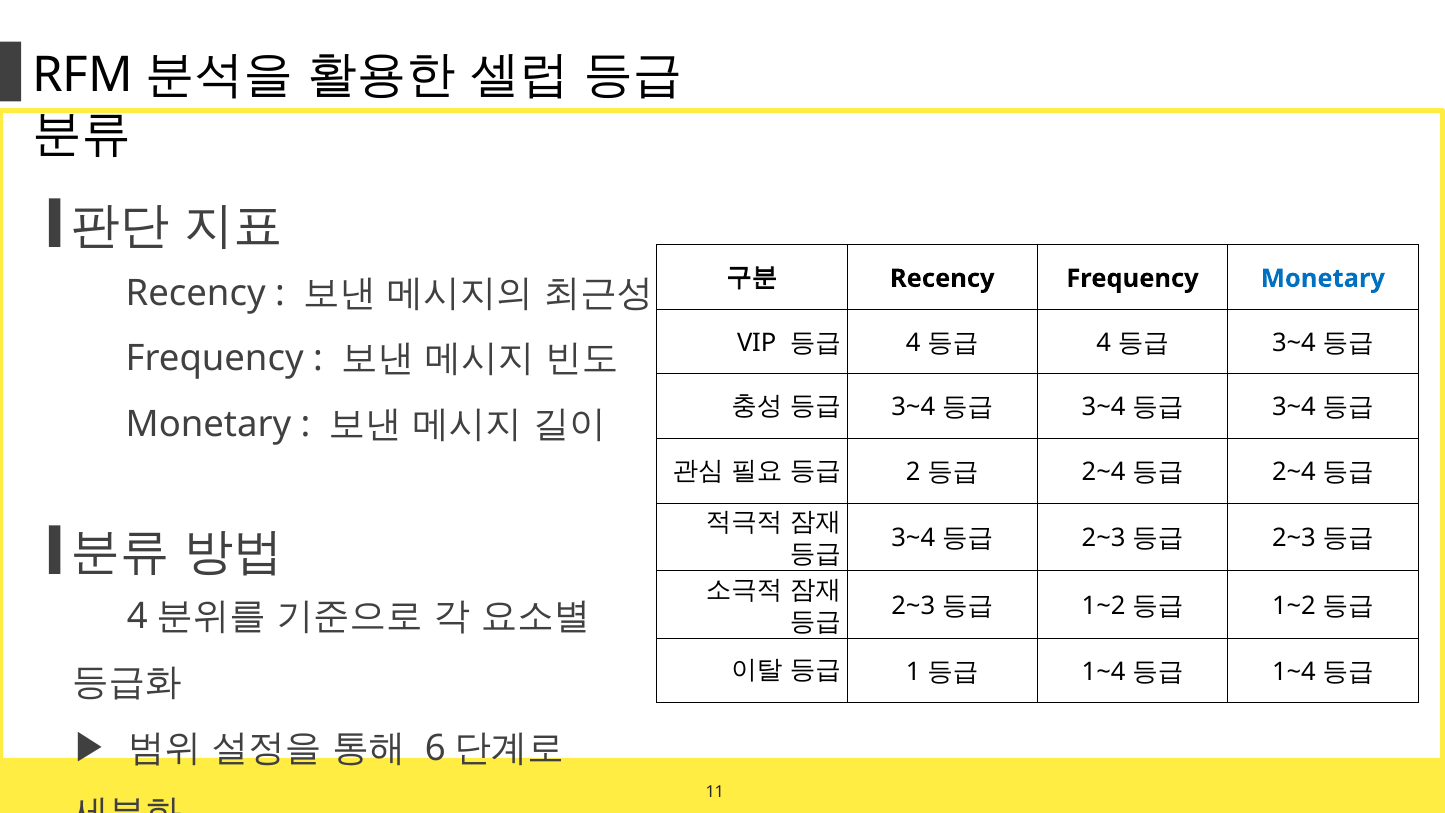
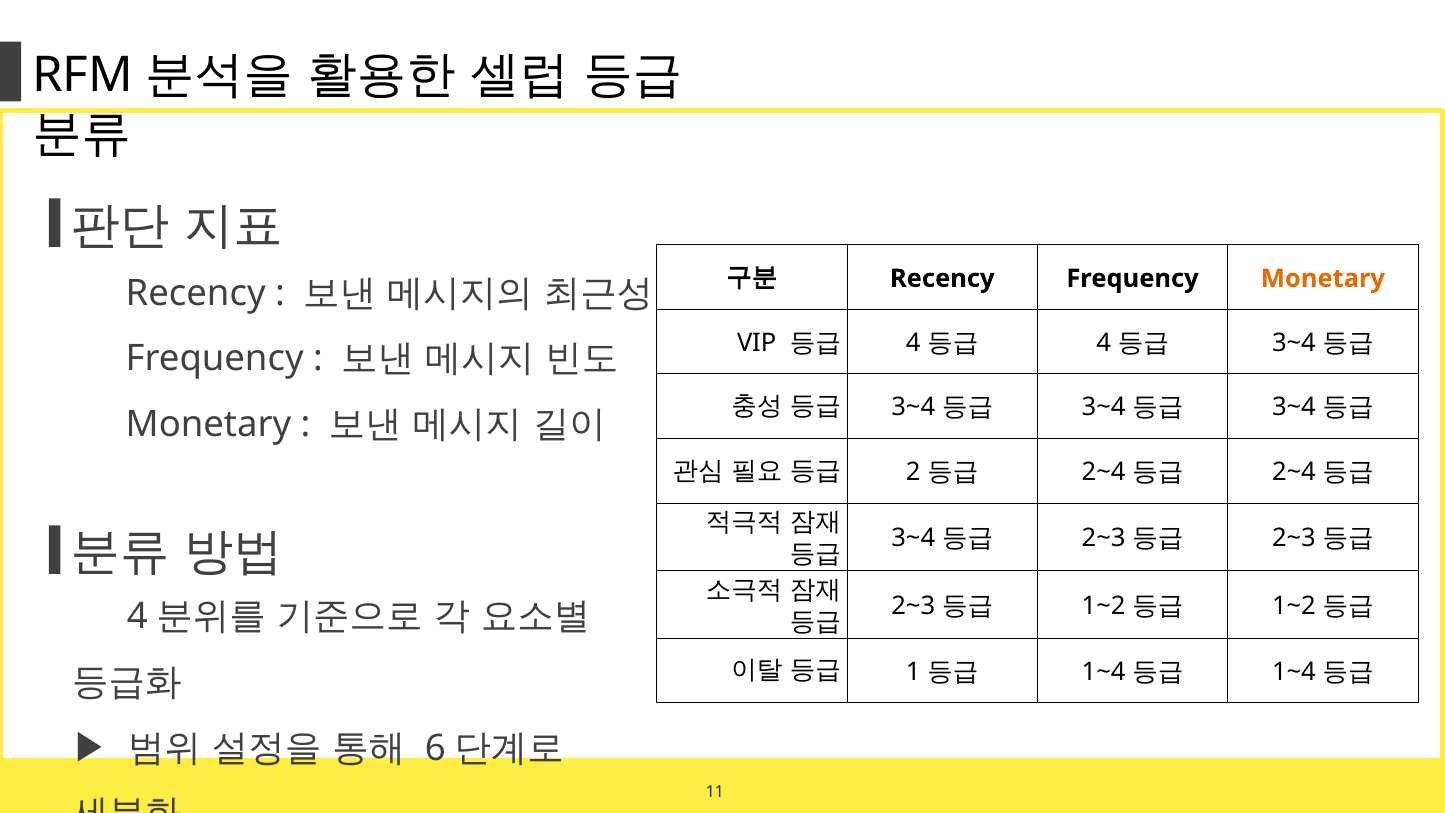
Monetary colour: blue -> orange (1323, 278)
